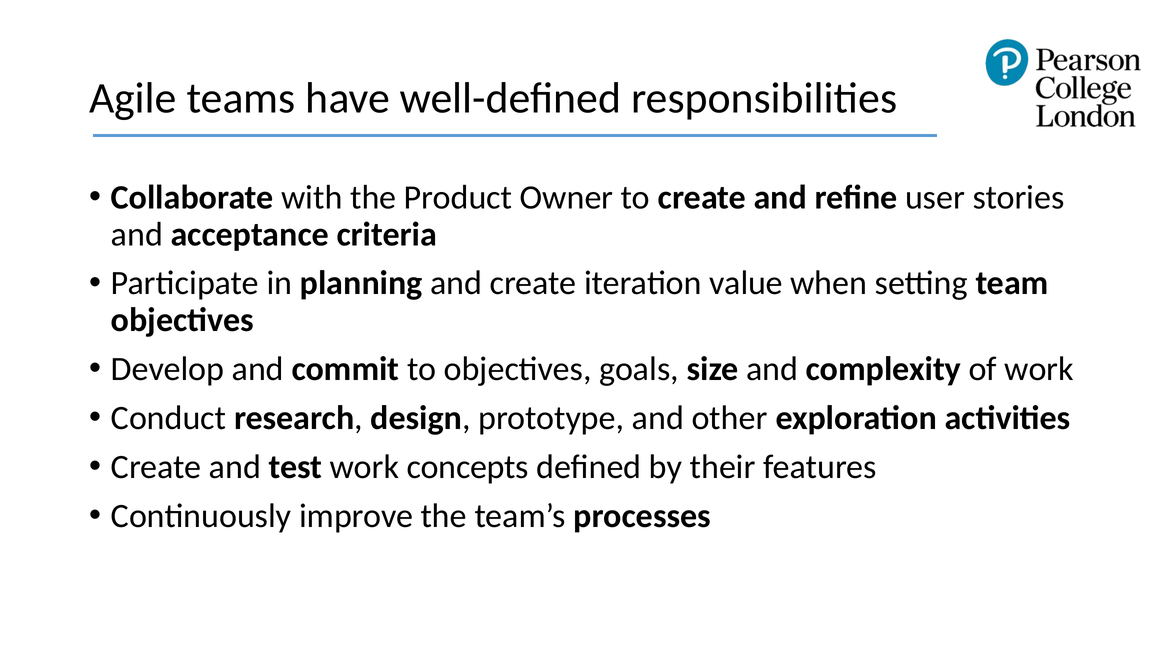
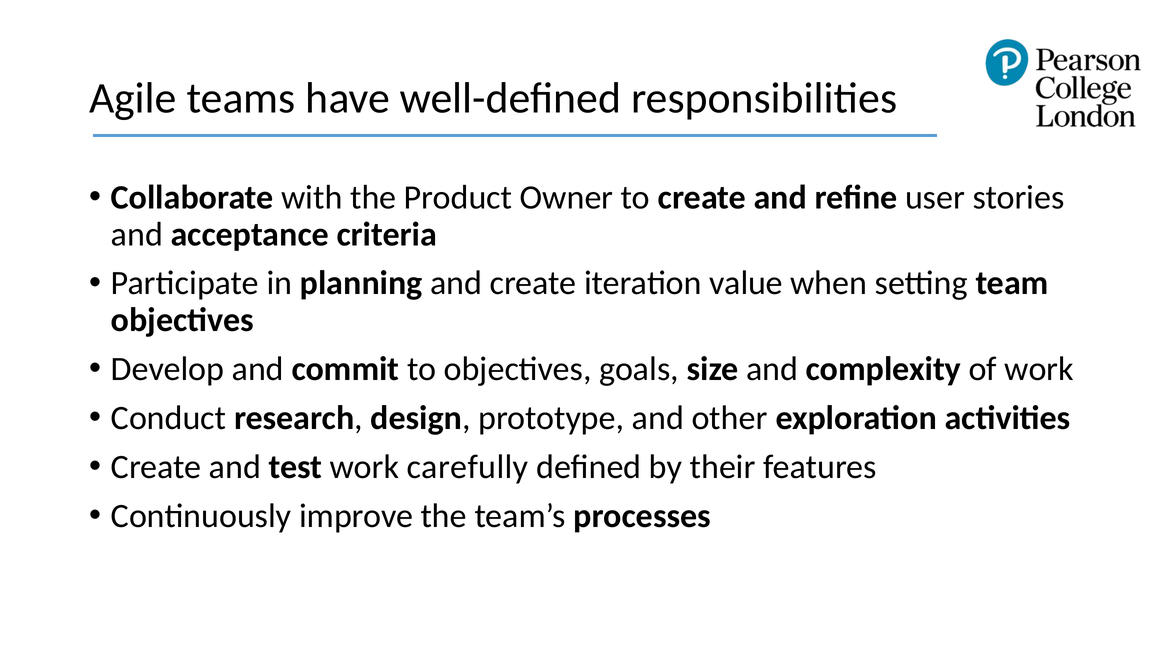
concepts: concepts -> carefully (467, 467)
